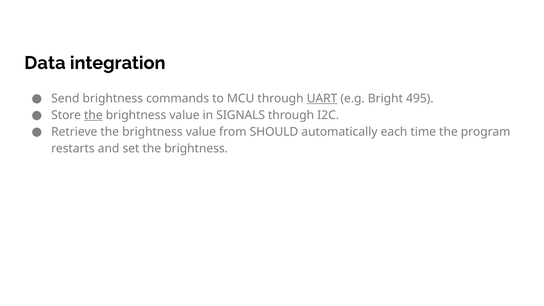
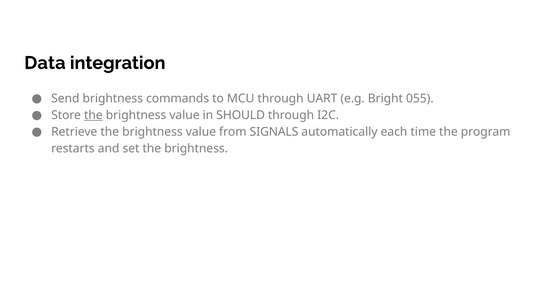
UART underline: present -> none (322, 98)
495: 495 -> 055 (420, 98)
SIGNALS: SIGNALS -> SHOULD (241, 115)
SHOULD: SHOULD -> SIGNALS (274, 132)
